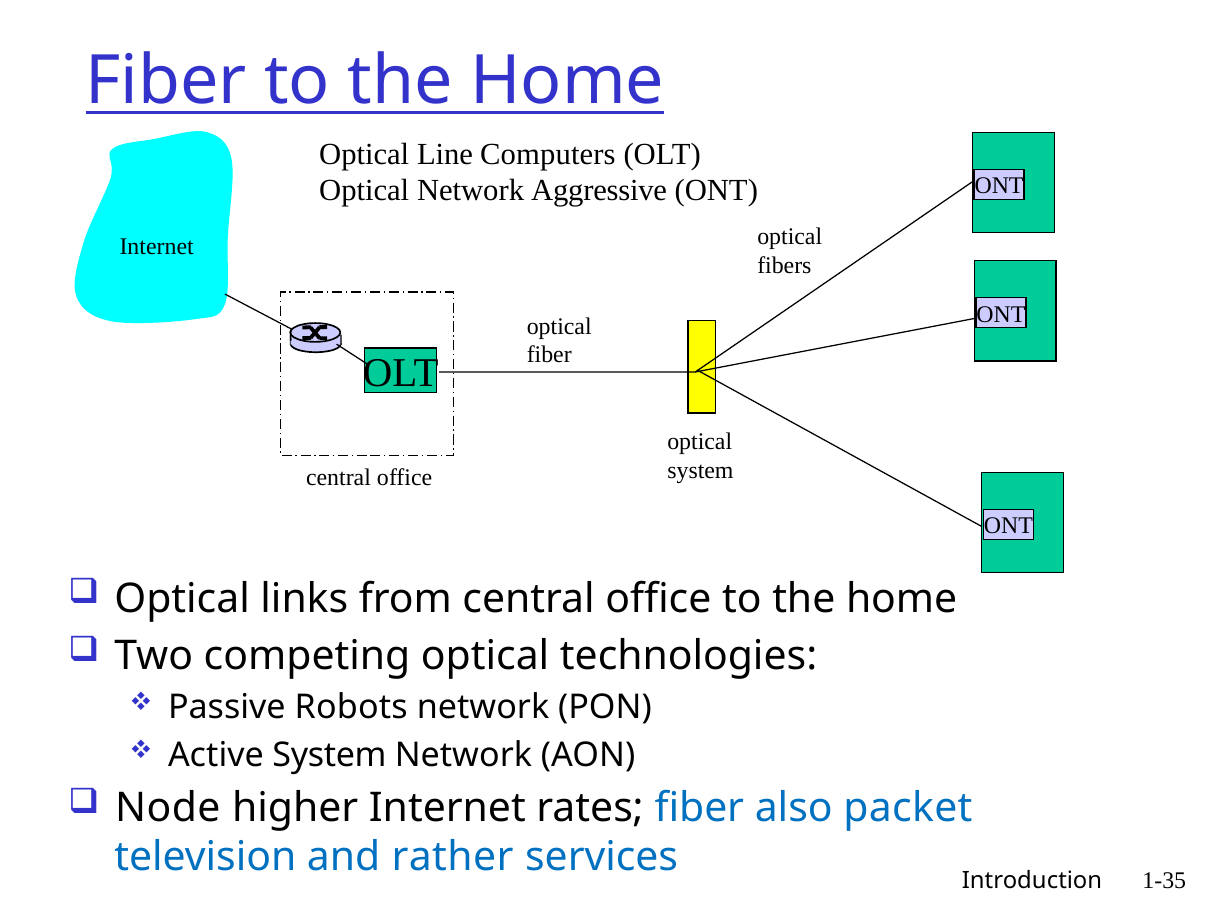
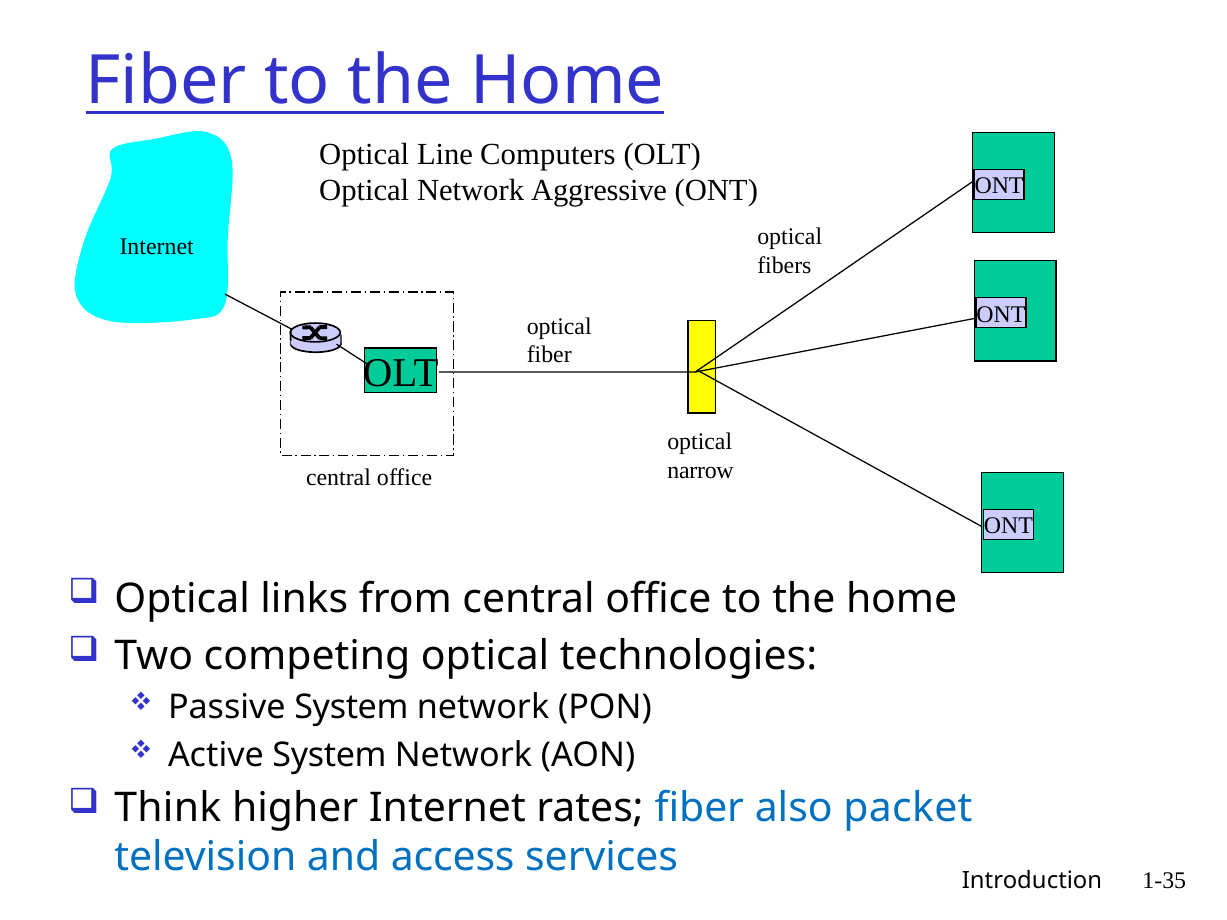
system: system -> narrow (701, 470)
Passive Robots: Robots -> System (351, 707)
Node: Node -> Think (168, 809)
rather: rather -> access (453, 858)
